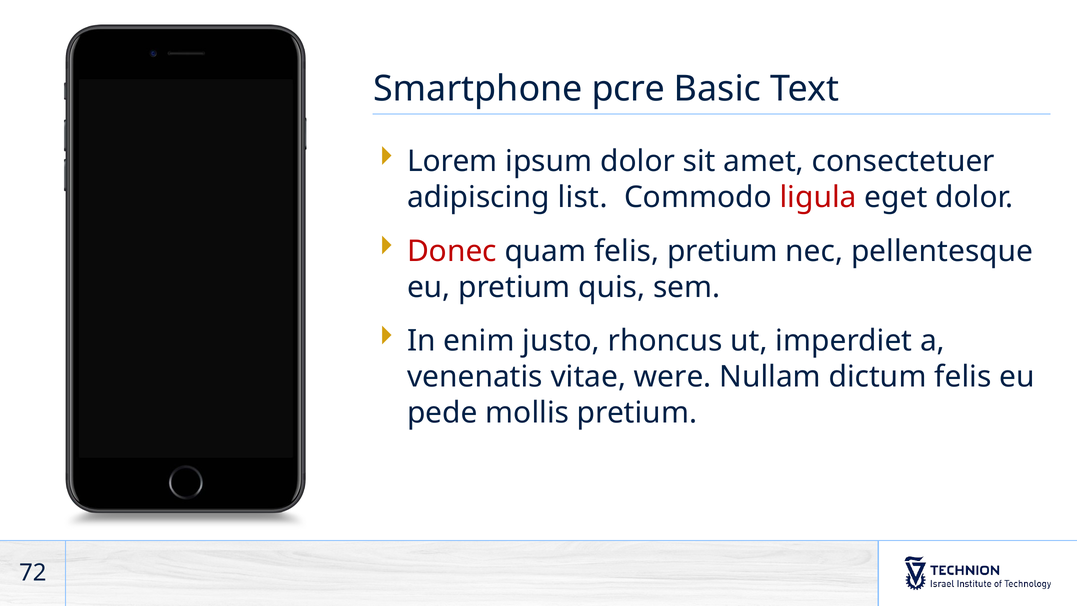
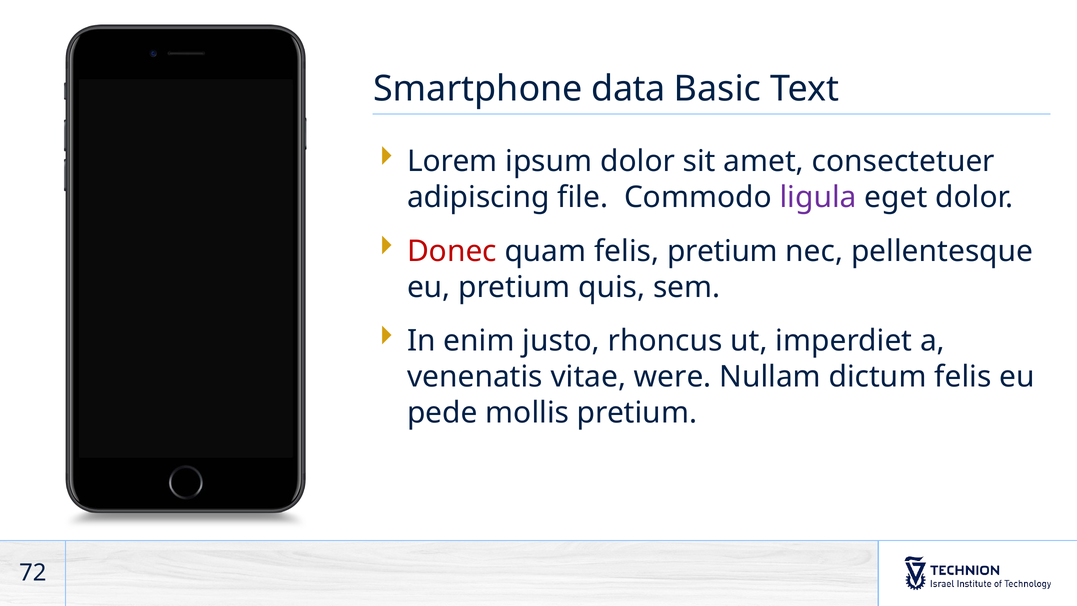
pcre: pcre -> data (628, 89)
list: list -> file (583, 197)
ligula colour: red -> purple (818, 197)
